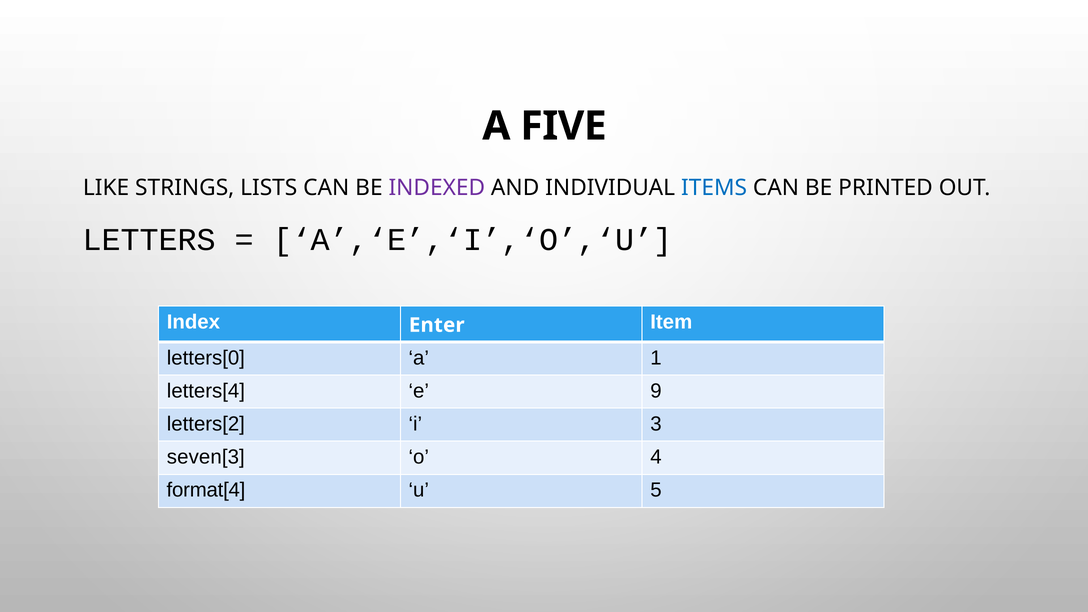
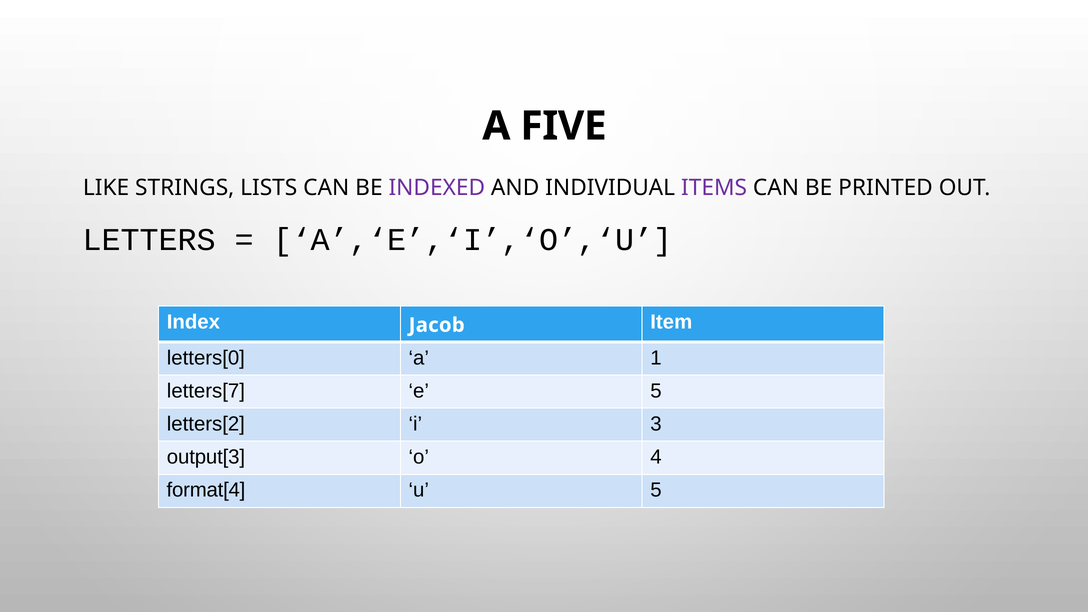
ITEMS colour: blue -> purple (714, 188)
Enter: Enter -> Jacob (437, 325)
letters[4: letters[4 -> letters[7 (206, 391)
e 9: 9 -> 5 (656, 391)
seven[3: seven[3 -> output[3 (206, 457)
